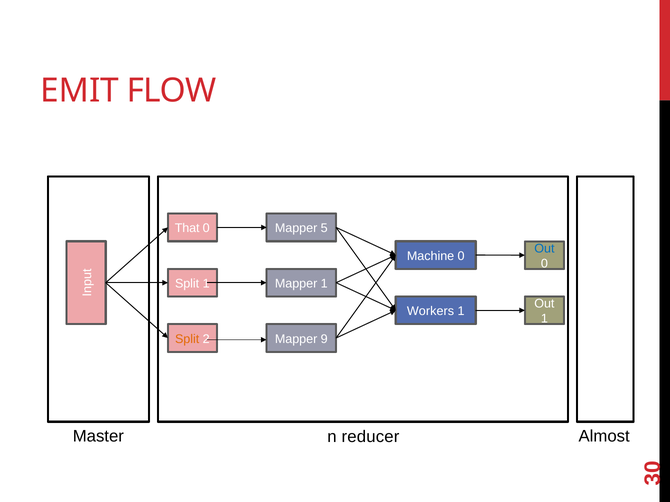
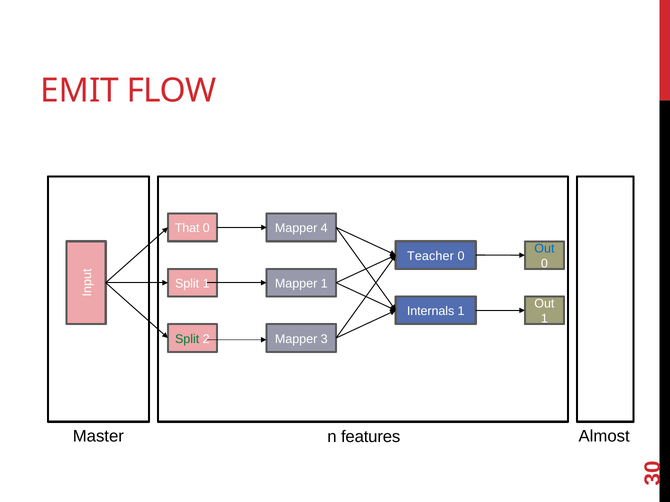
5: 5 -> 4 (324, 229)
Machine: Machine -> Teacher (430, 256)
Workers: Workers -> Internals (431, 312)
Split colour: orange -> green (187, 339)
Mapper 9: 9 -> 3 (324, 339)
reducer: reducer -> features (371, 437)
